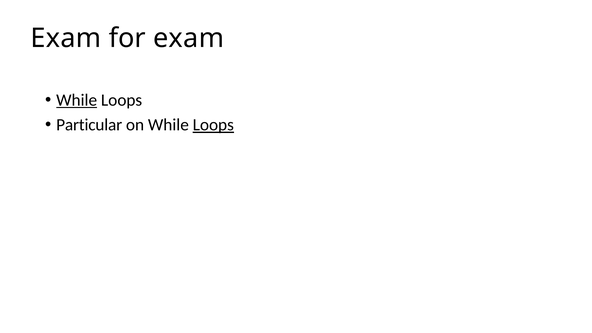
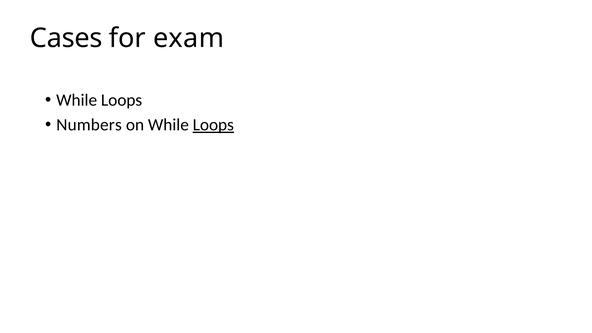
Exam: Exam -> Cases (66, 38)
While underline: present -> none (77, 100)
Particular: Particular -> Numbers (89, 125)
